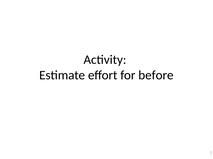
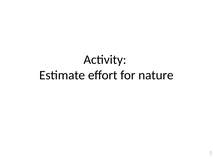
before: before -> nature (156, 75)
